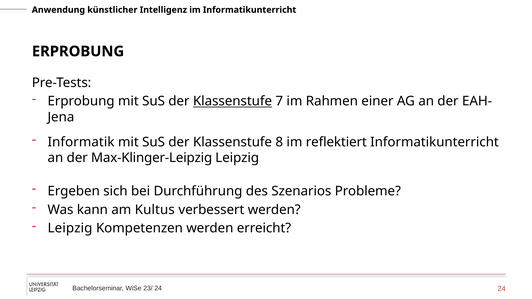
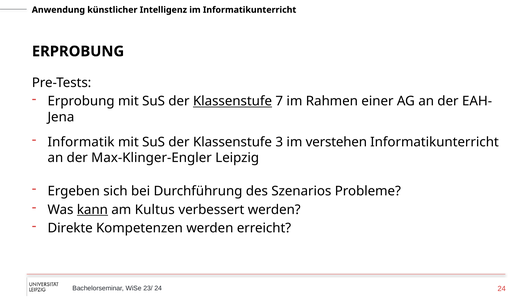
8: 8 -> 3 (279, 142)
reflektiert: reflektiert -> verstehen (336, 142)
Max-Klinger-Leipzig: Max-Klinger-Leipzig -> Max-Klinger-Engler (152, 158)
kann underline: none -> present (92, 210)
Leipzig: Leipzig -> Direkte (70, 228)
